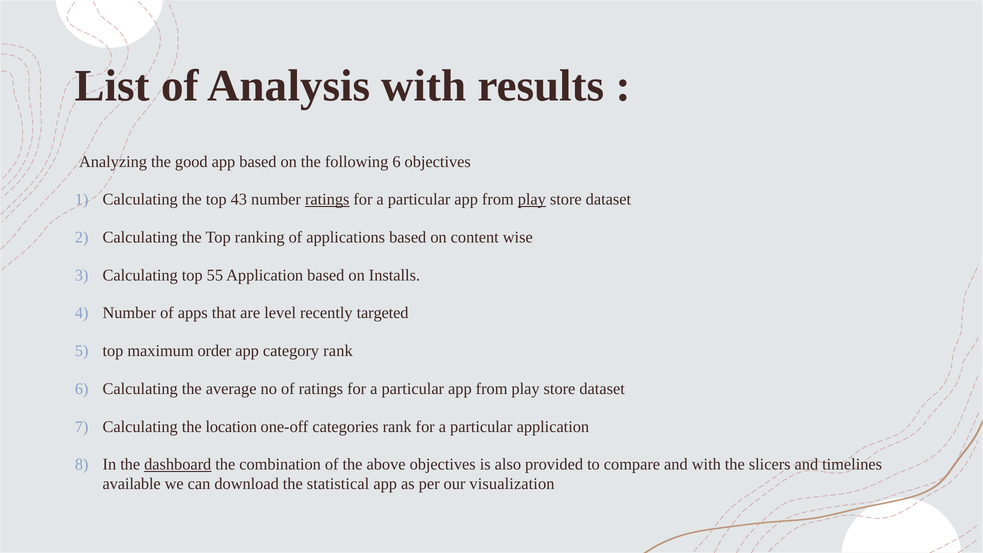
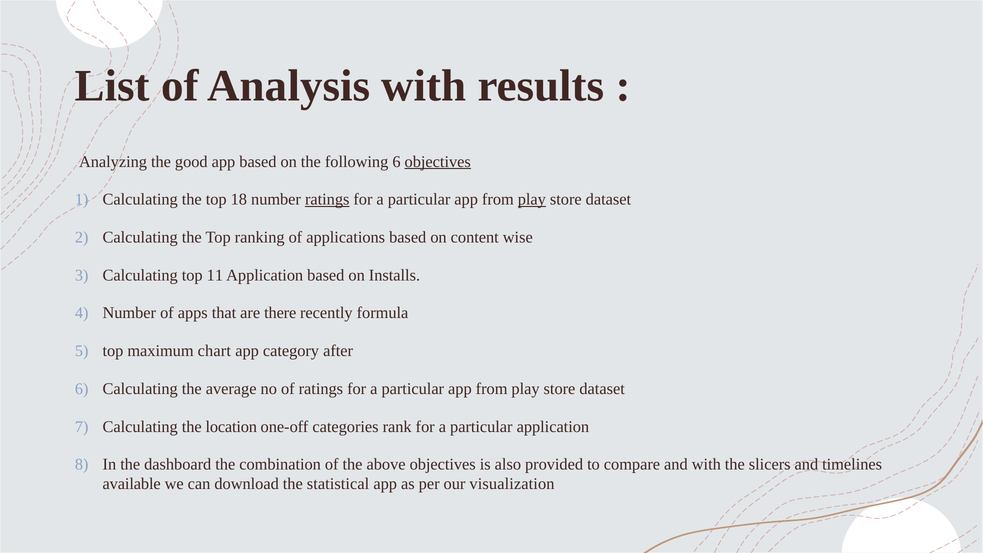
objectives underline: none -> present (438, 162)
43: 43 -> 18 (239, 199)
55: 55 -> 11 (215, 275)
level: level -> there (280, 313)
targeted: targeted -> formula (383, 313)
order: order -> chart (214, 351)
category rank: rank -> after (338, 351)
dashboard underline: present -> none (178, 464)
